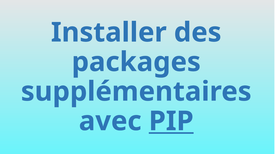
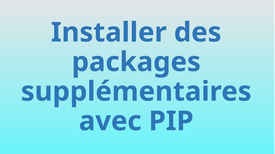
PIP underline: present -> none (171, 122)
